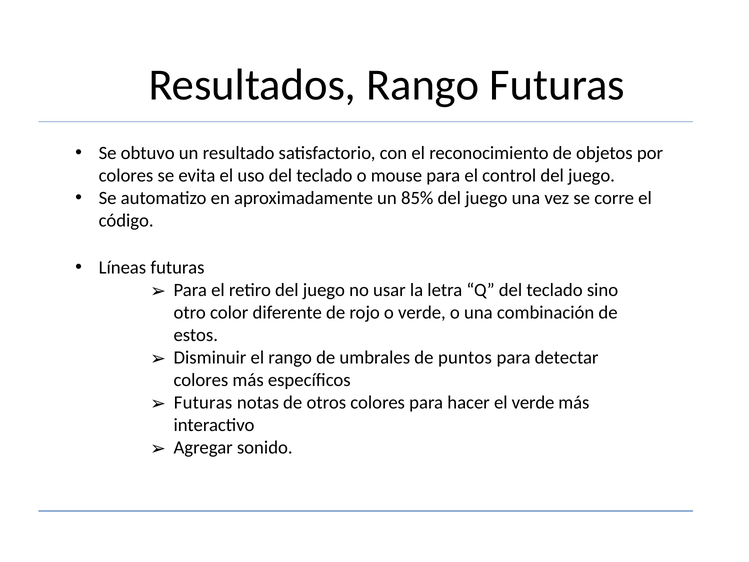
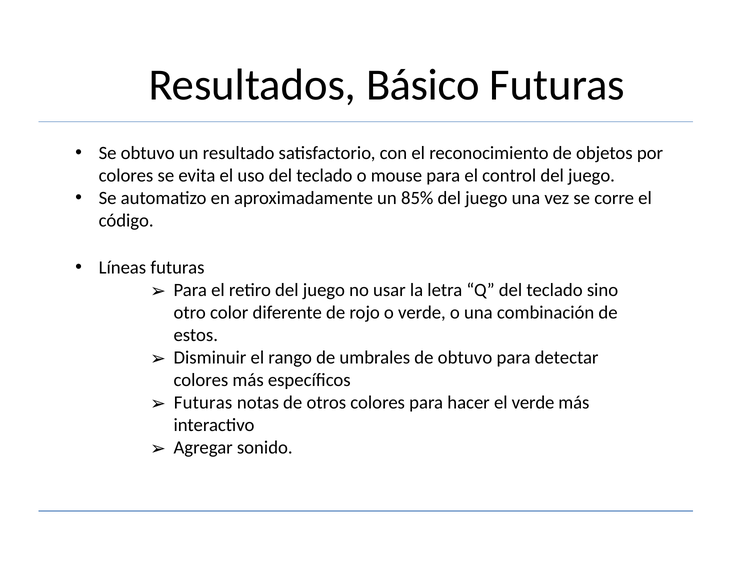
Resultados Rango: Rango -> Básico (423, 85)
de puntos: puntos -> obtuvo (465, 357)
